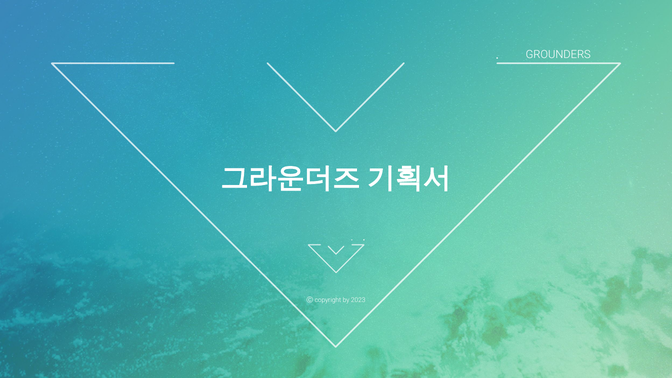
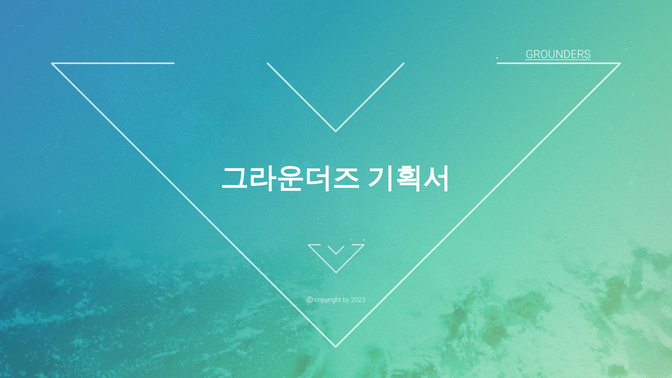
GROUNDERS underline: none -> present (558, 55)
